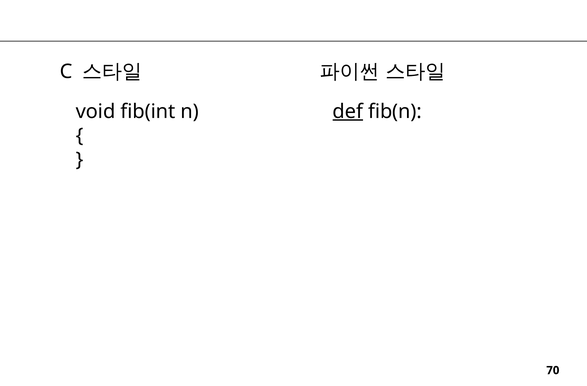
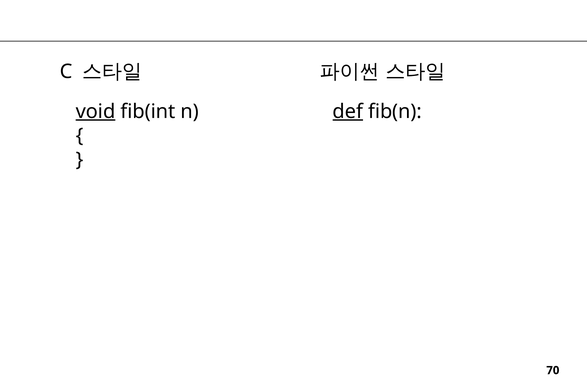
void underline: none -> present (96, 111)
